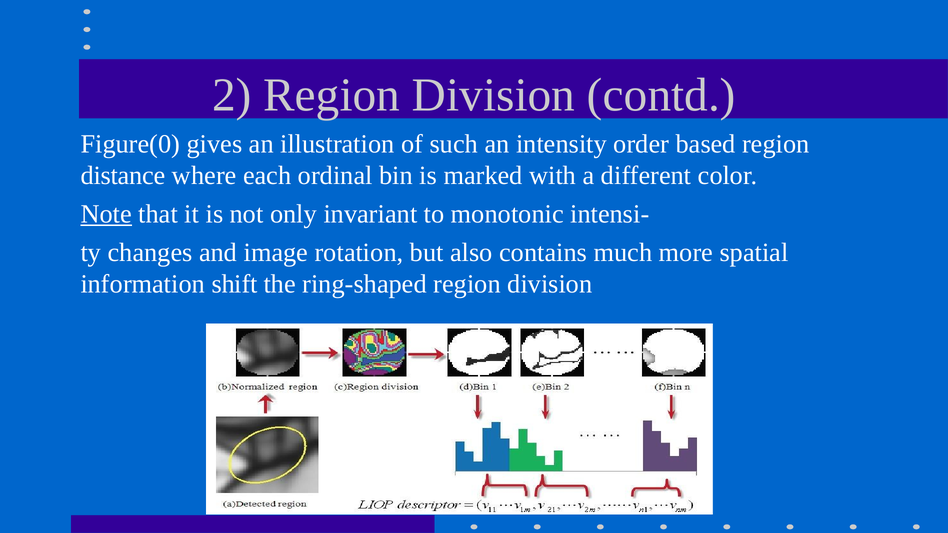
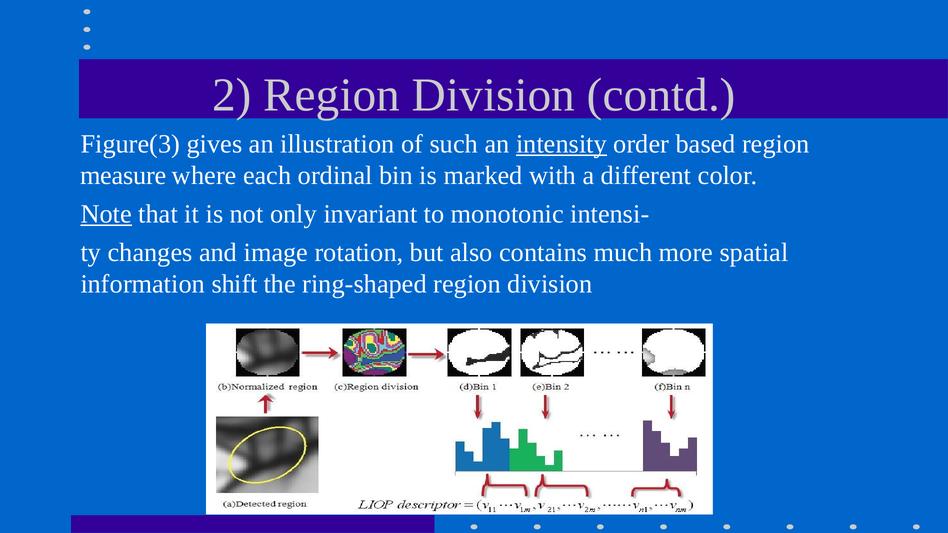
Figure(0: Figure(0 -> Figure(3 (130, 144)
intensity underline: none -> present (561, 144)
distance: distance -> measure (123, 176)
